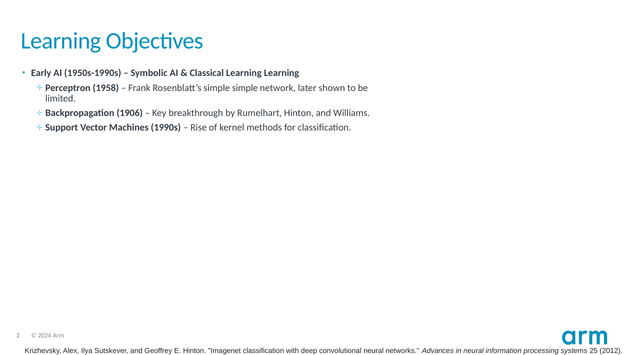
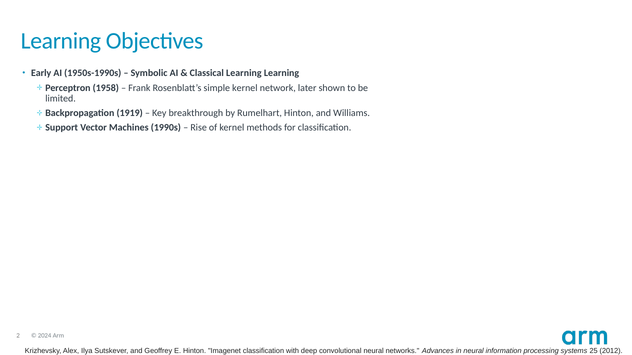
simple simple: simple -> kernel (245, 88)
1906: 1906 -> 1919 (130, 113)
